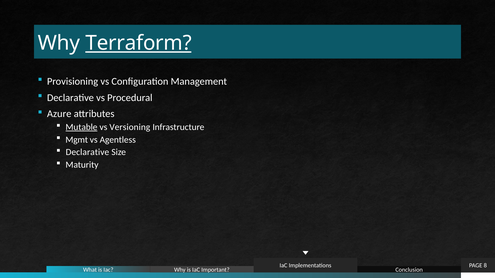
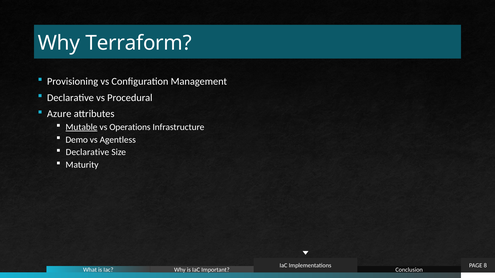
Terraform underline: present -> none (139, 43)
Versioning: Versioning -> Operations (130, 127)
Mgmt: Mgmt -> Demo (77, 140)
